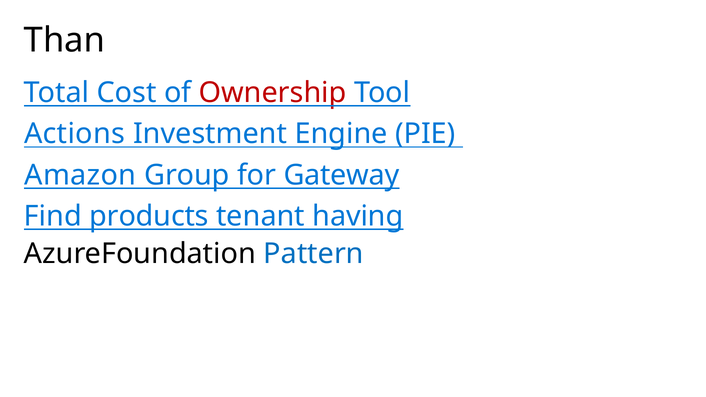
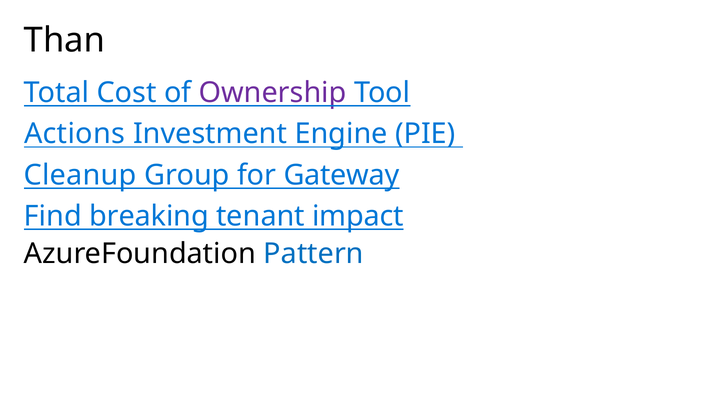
Ownership colour: red -> purple (273, 93)
Amazon: Amazon -> Cleanup (80, 175)
products: products -> breaking (149, 216)
having: having -> impact (358, 216)
